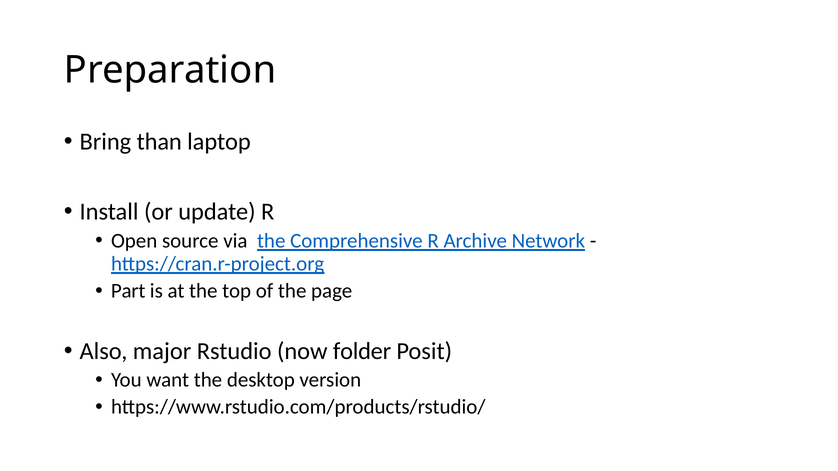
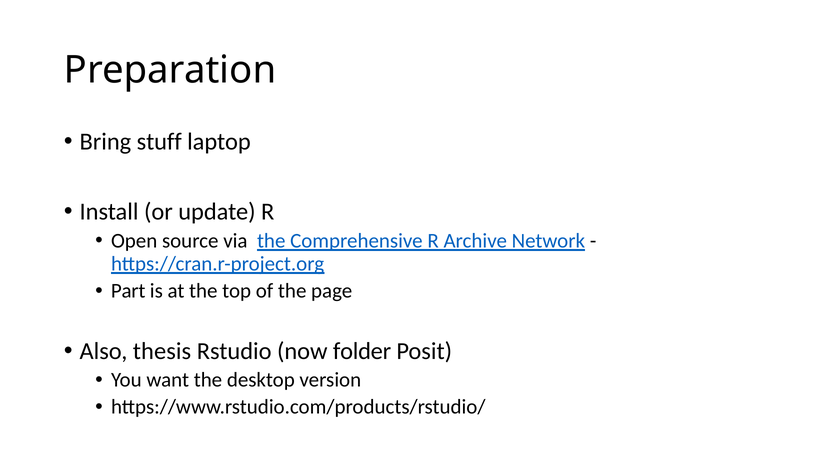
than: than -> stuff (159, 142)
major: major -> thesis (162, 351)
